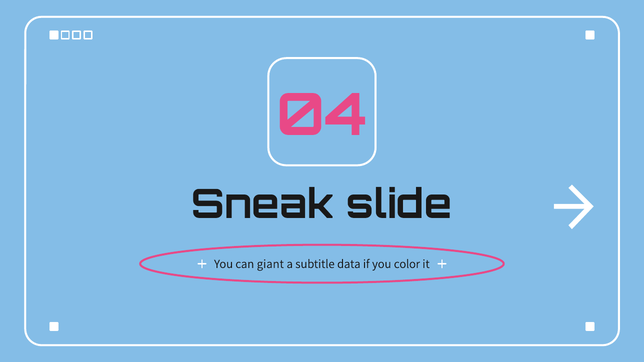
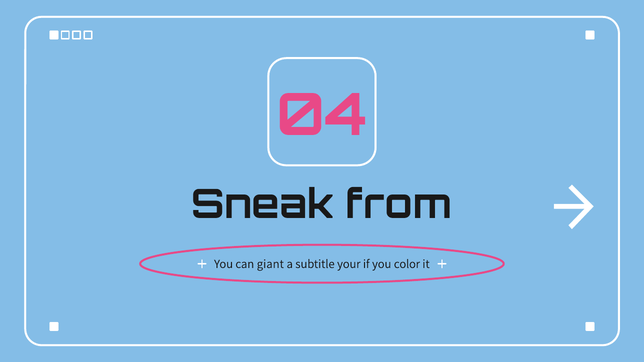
slide: slide -> from (399, 205)
data: data -> your (349, 264)
